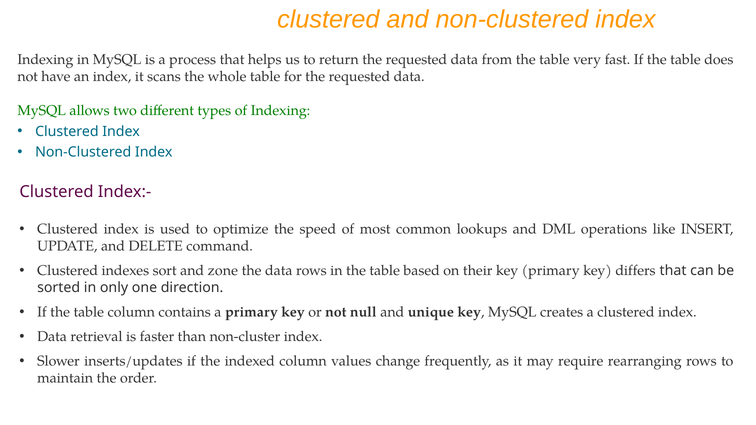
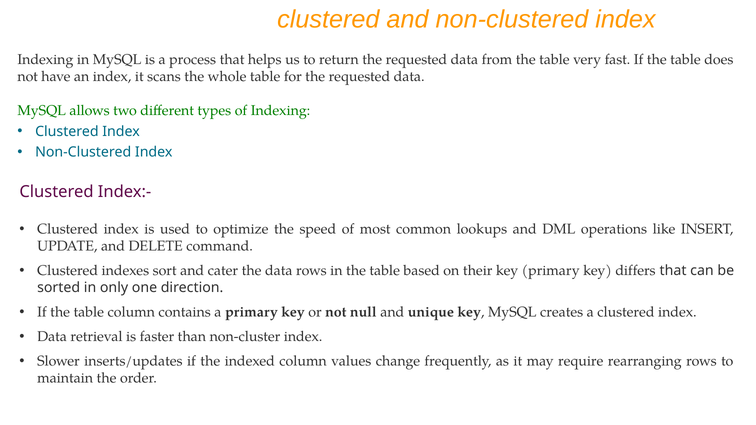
zone: zone -> cater (223, 271)
